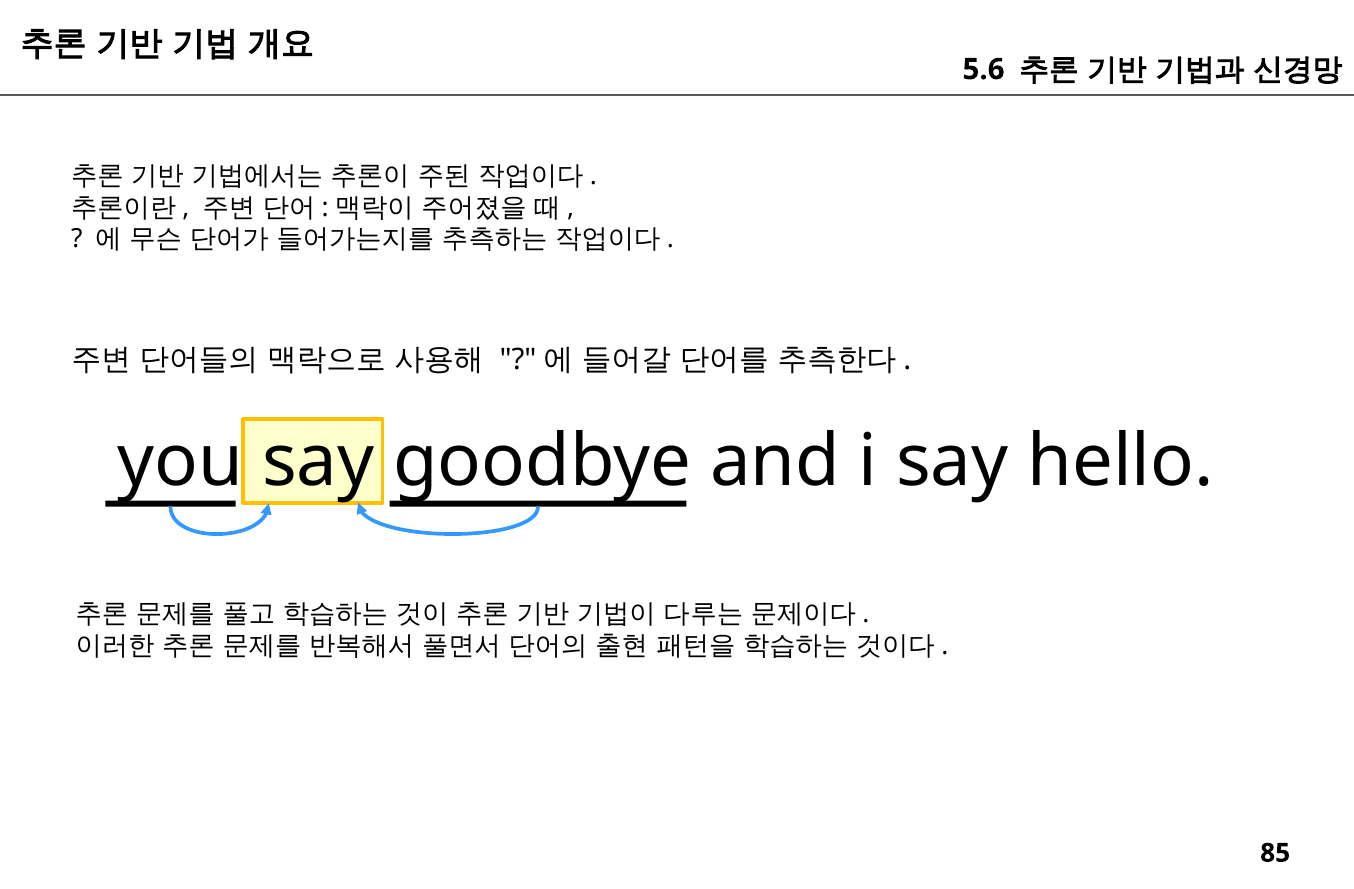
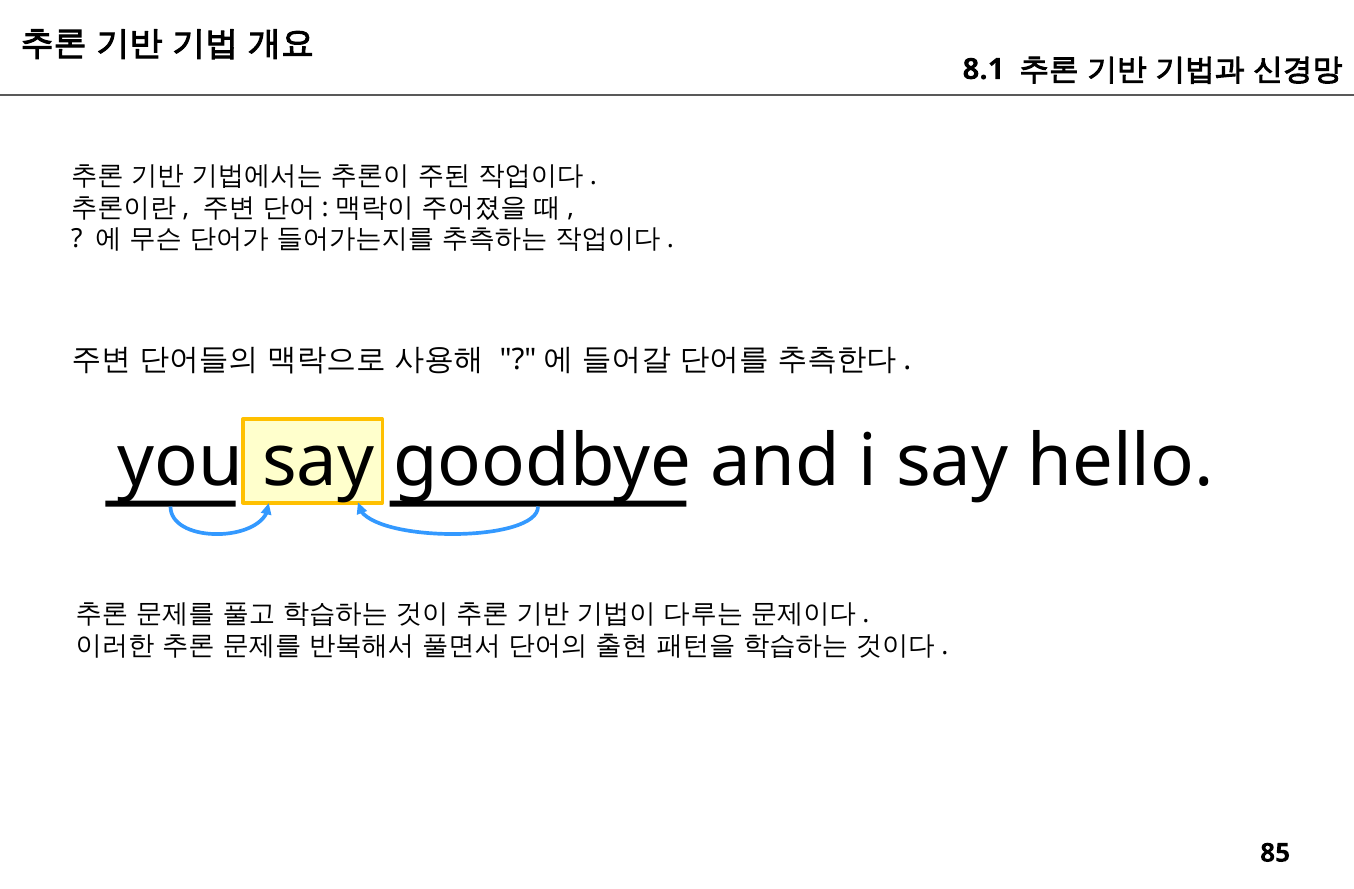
5.6: 5.6 -> 8.1 (984, 69)
